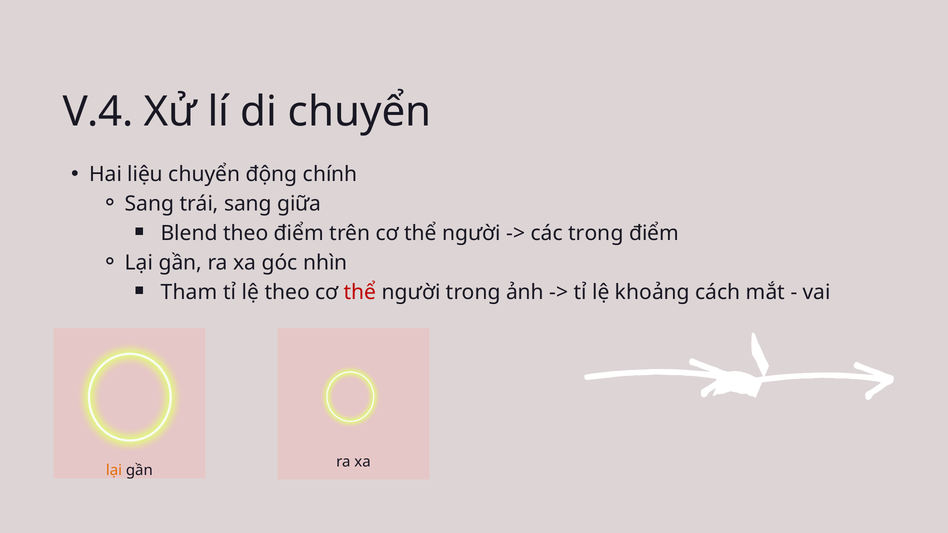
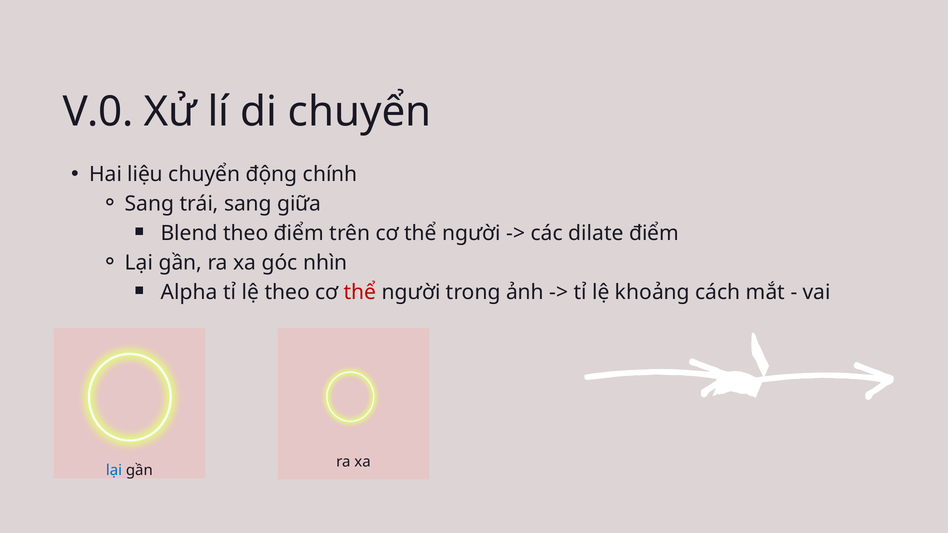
V.4: V.4 -> V.0 (98, 112)
các trong: trong -> dilate (596, 233)
Tham: Tham -> Alpha (189, 292)
lại colour: orange -> blue (114, 470)
